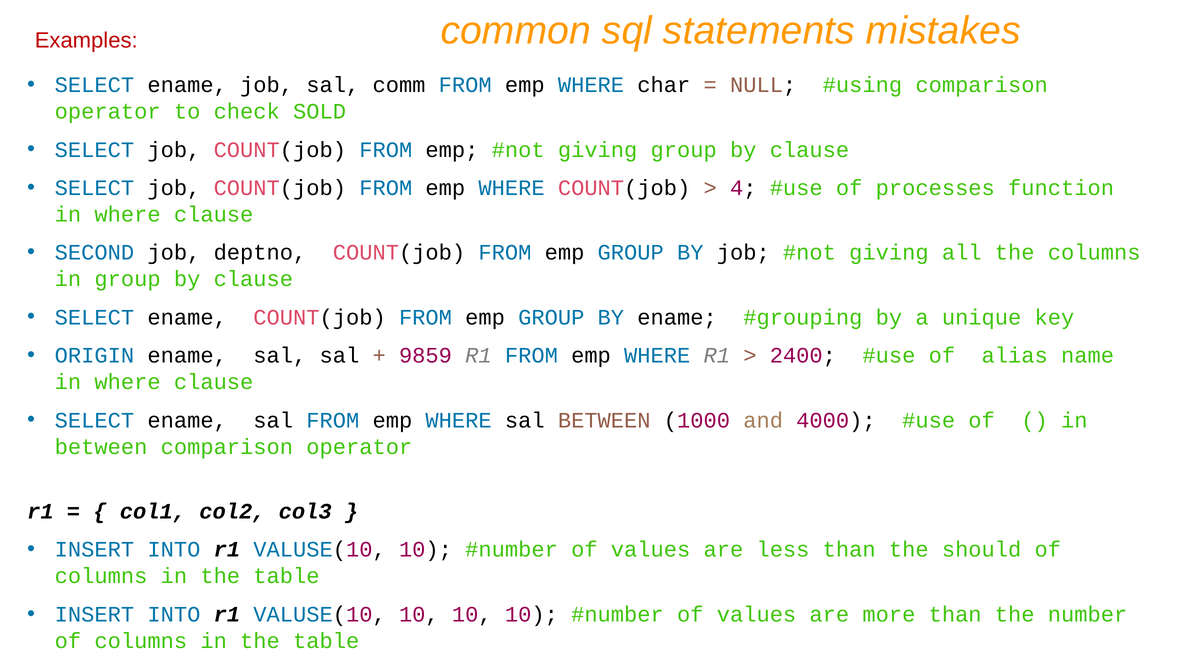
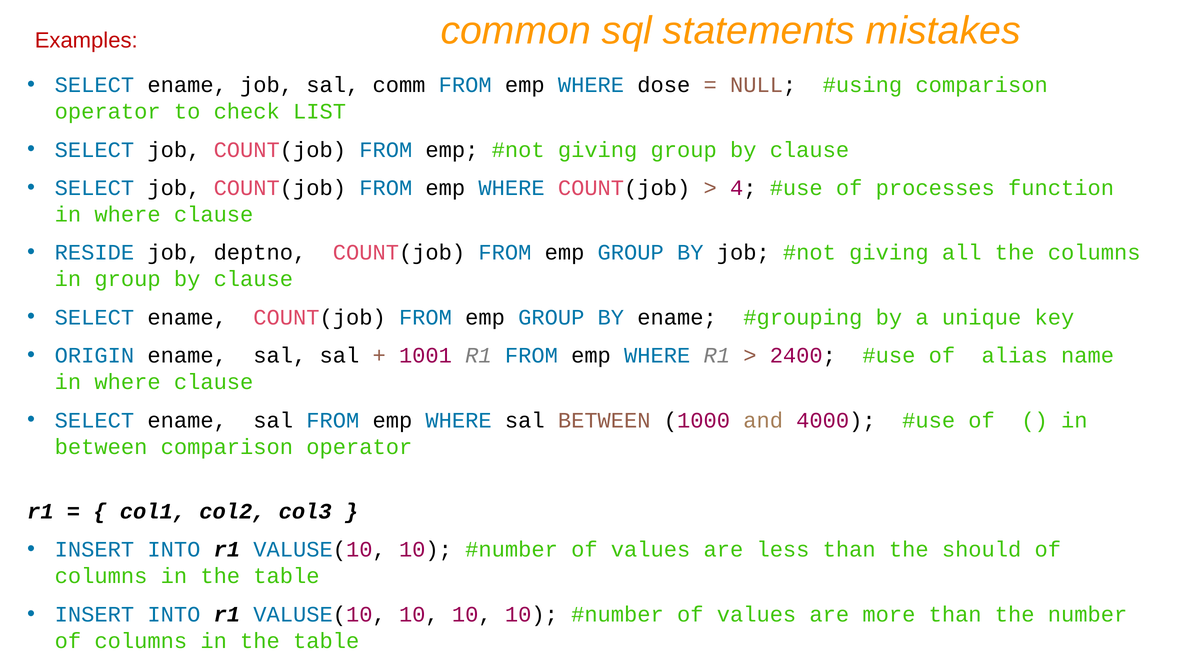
char: char -> dose (664, 85)
SOLD: SOLD -> LIST (320, 112)
SECOND: SECOND -> RESIDE (94, 253)
9859: 9859 -> 1001 (425, 356)
